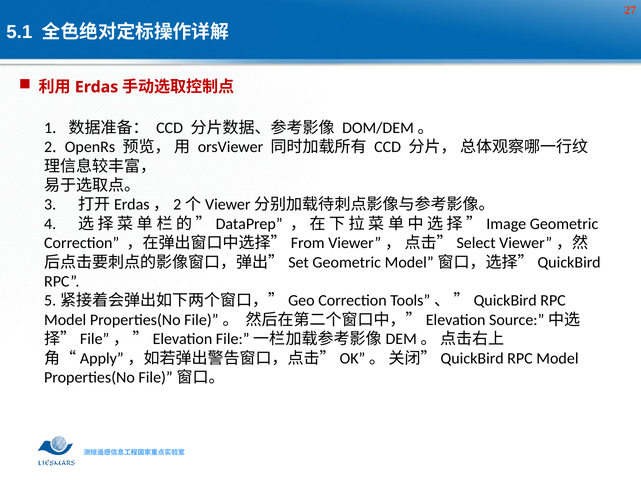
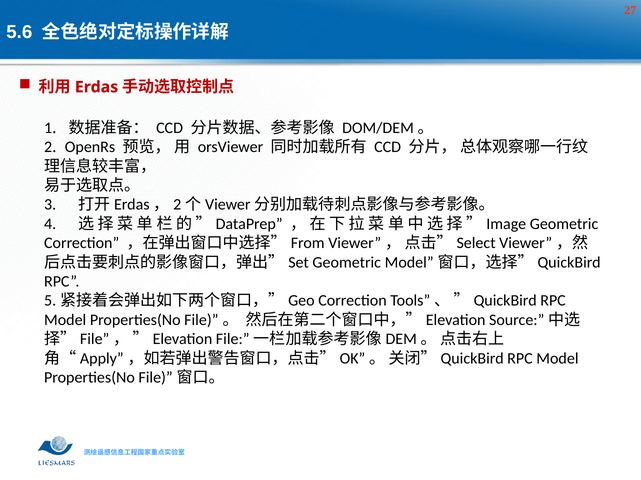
5.1: 5.1 -> 5.6 (19, 32)
